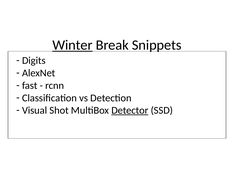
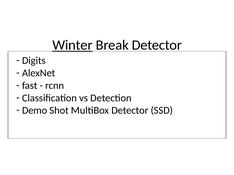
Break Snippets: Snippets -> Detector (157, 45)
Visual: Visual -> Demo (35, 111)
Detector underline: present -> none (130, 111)
